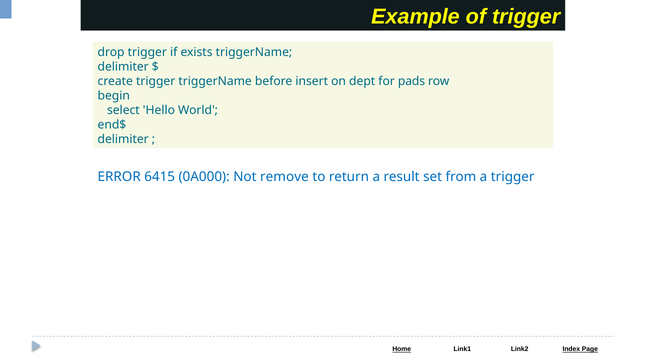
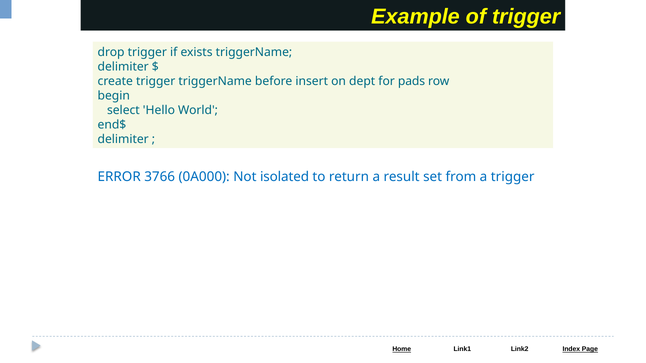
6415: 6415 -> 3766 (160, 177)
remove: remove -> isolated (285, 177)
